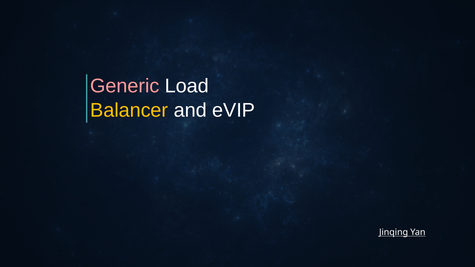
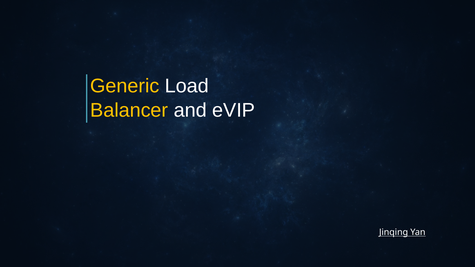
Generic colour: pink -> yellow (125, 86)
